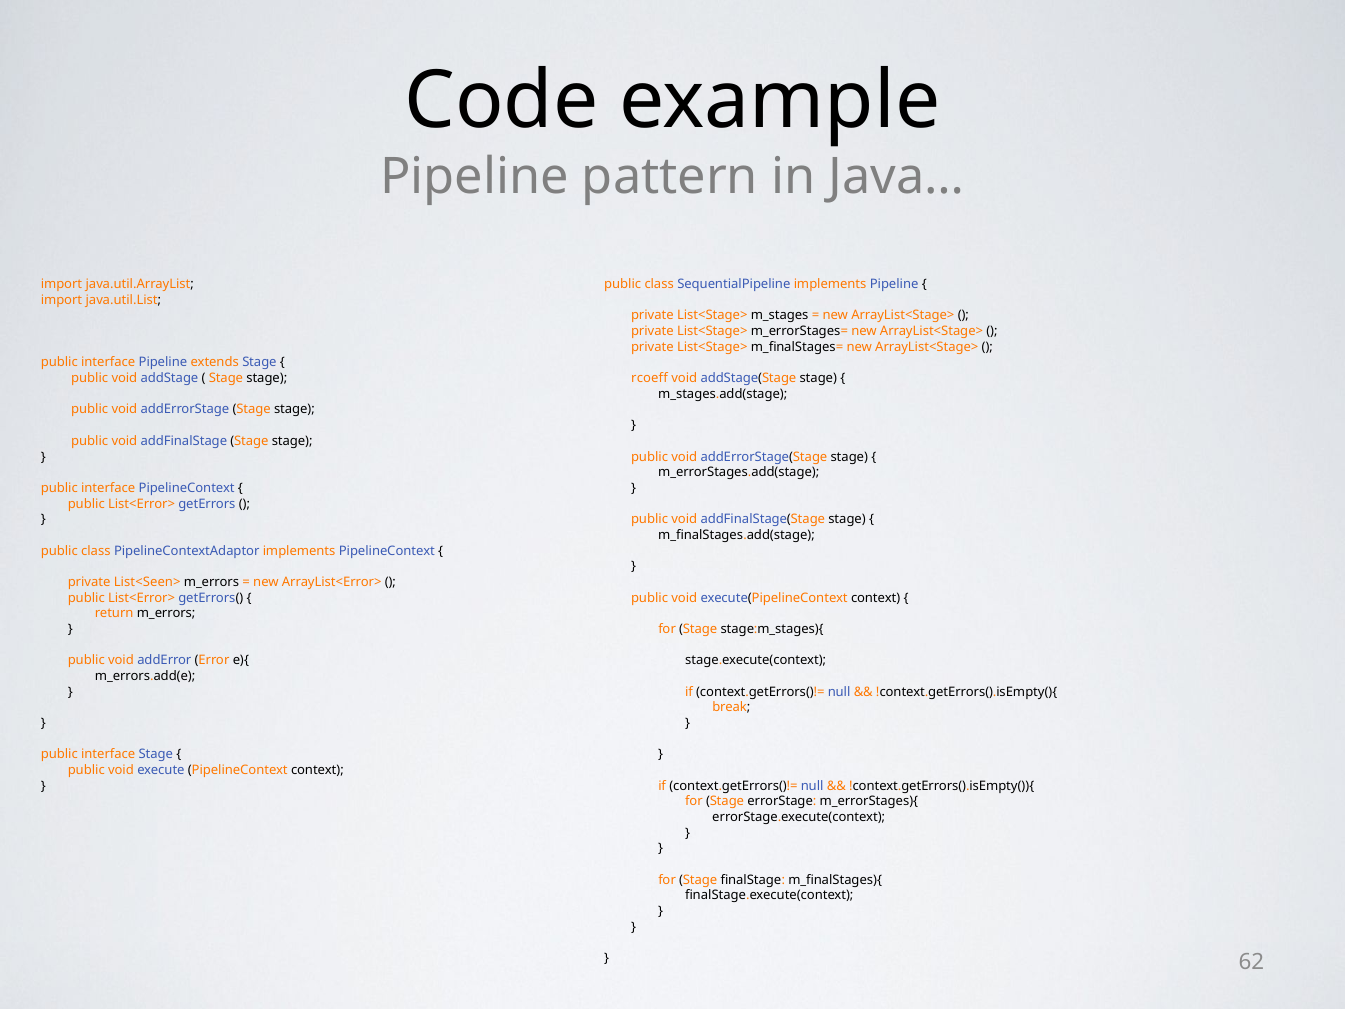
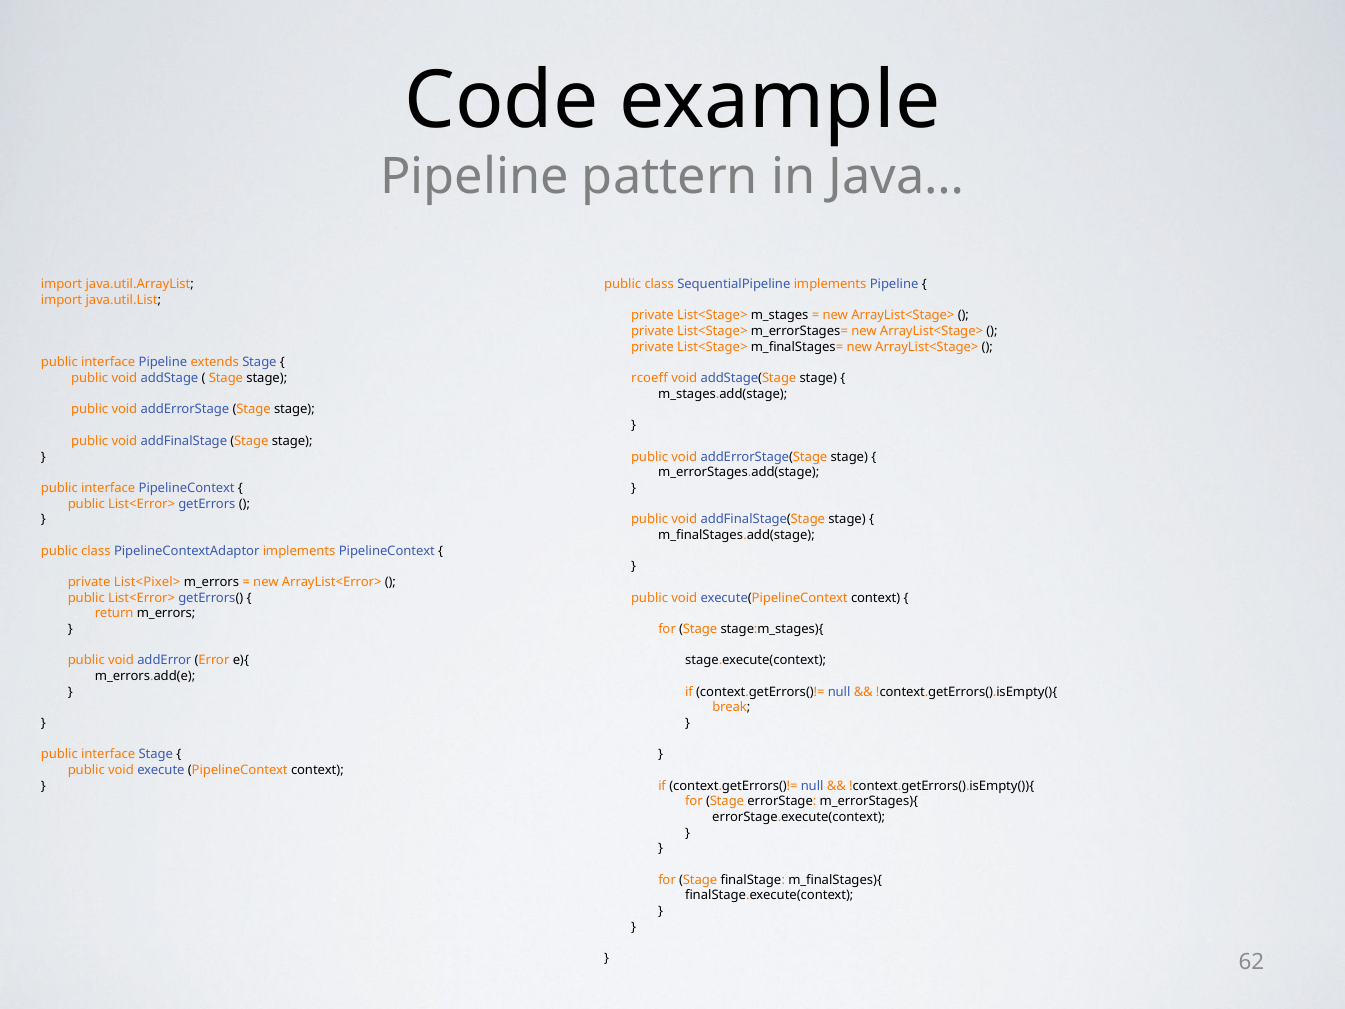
List<Seen>: List<Seen> -> List<Pixel> (147, 582)
